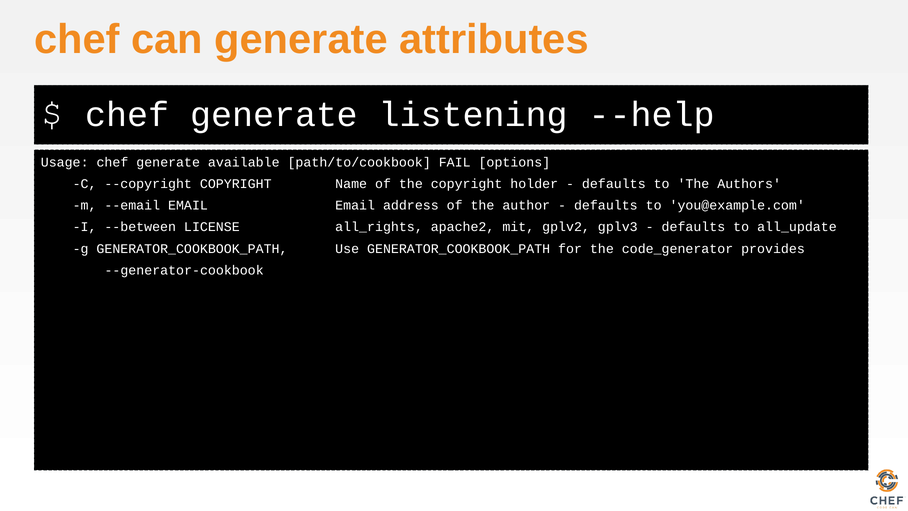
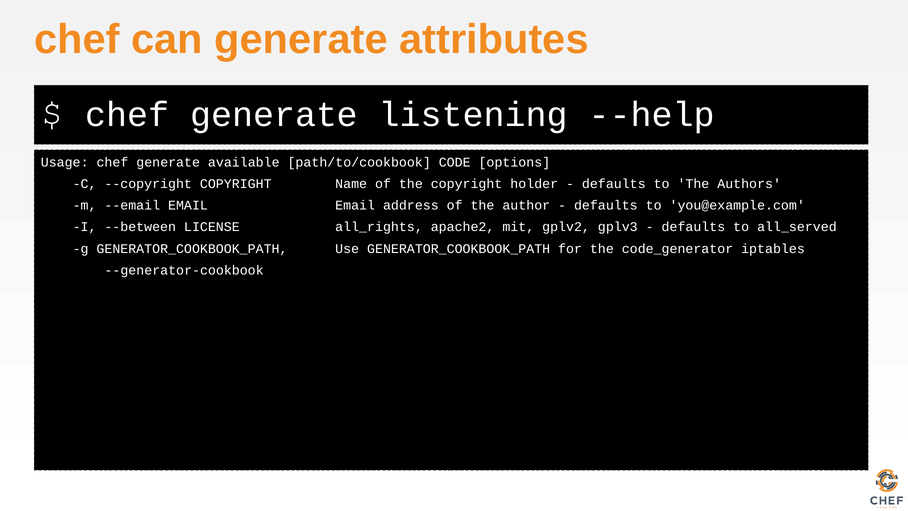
FAIL: FAIL -> CODE (455, 162)
all_update: all_update -> all_served (797, 227)
provides: provides -> iptables (773, 249)
